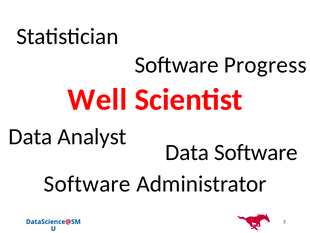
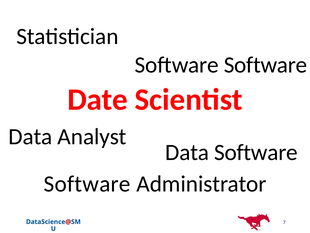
Software Progress: Progress -> Software (266, 65)
Well: Well -> Date (98, 100)
